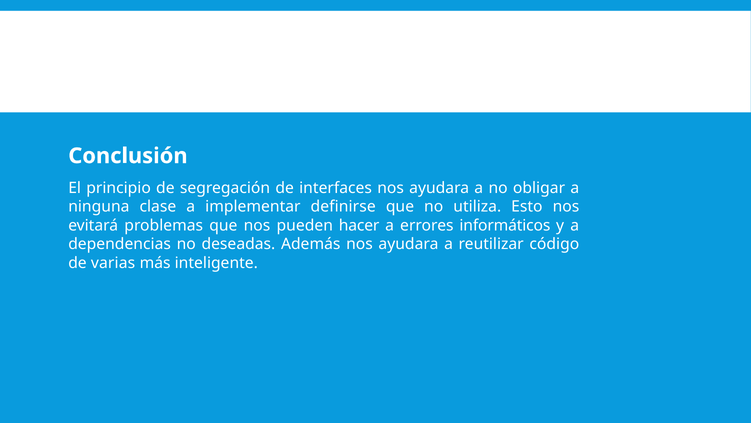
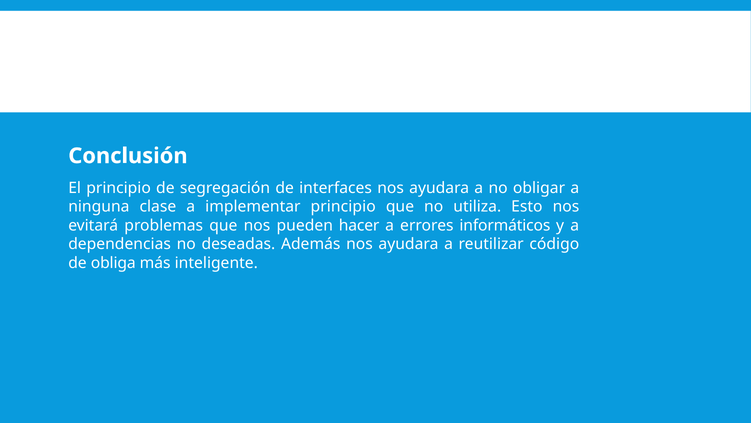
implementar definirse: definirse -> principio (343, 206)
varias: varias -> obliga (113, 263)
